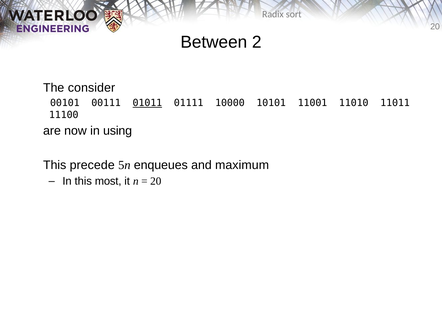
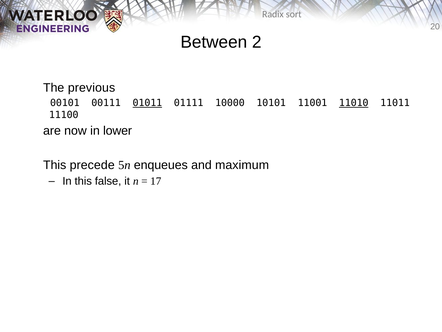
consider: consider -> previous (92, 88)
11010 underline: none -> present (354, 103)
using: using -> lower (118, 131)
most: most -> false (108, 181)
20: 20 -> 17 (156, 181)
